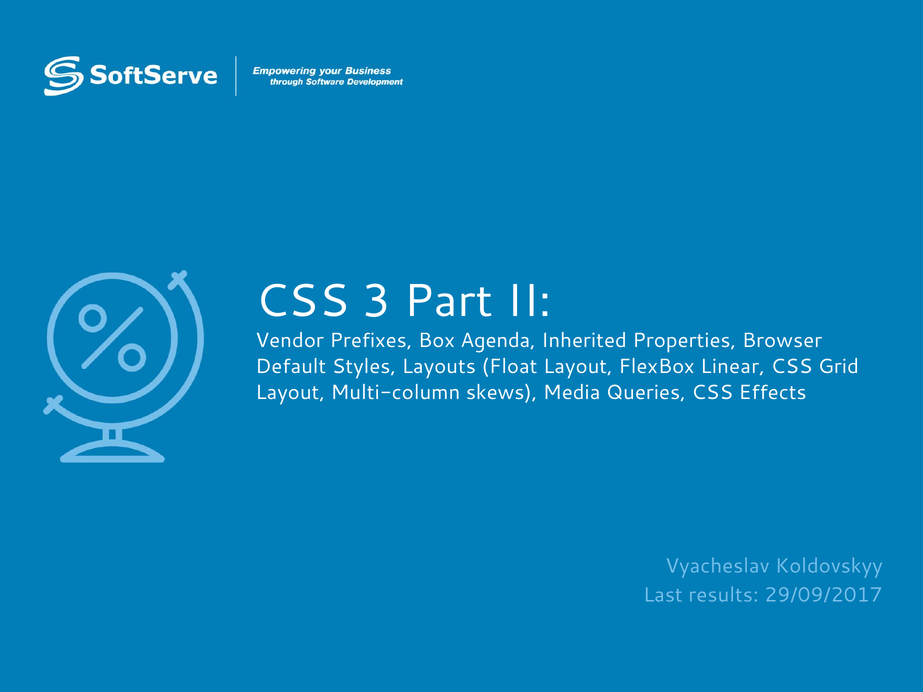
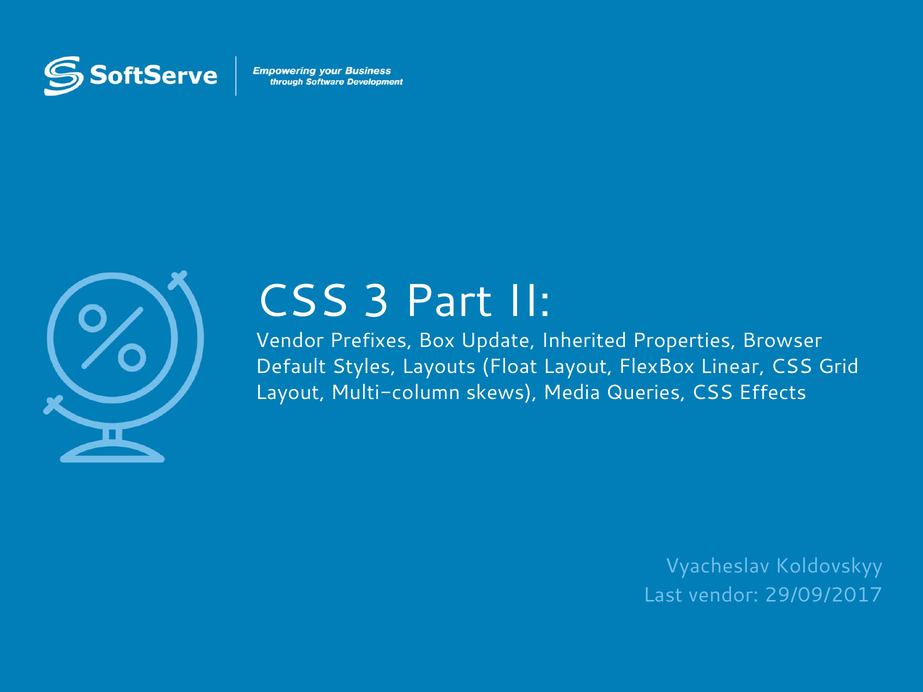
Agenda: Agenda -> Update (498, 341)
Last results: results -> vendor (724, 595)
